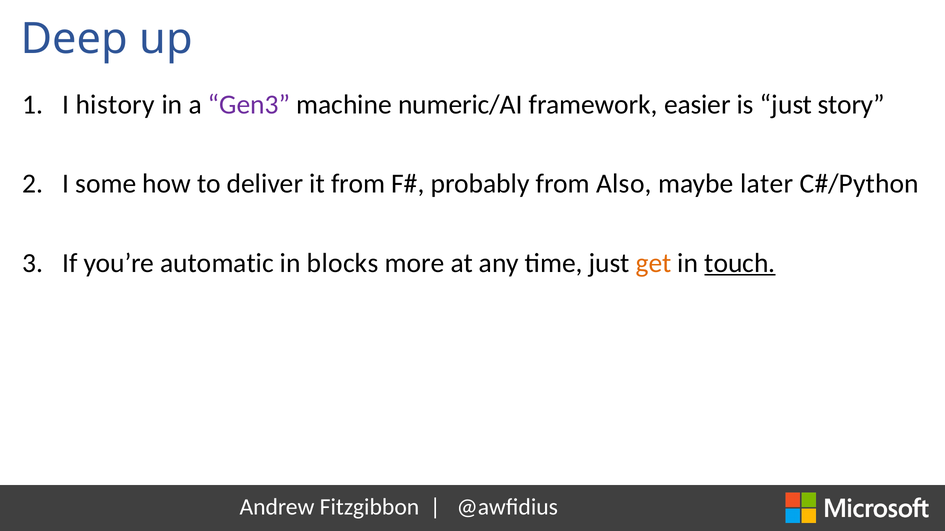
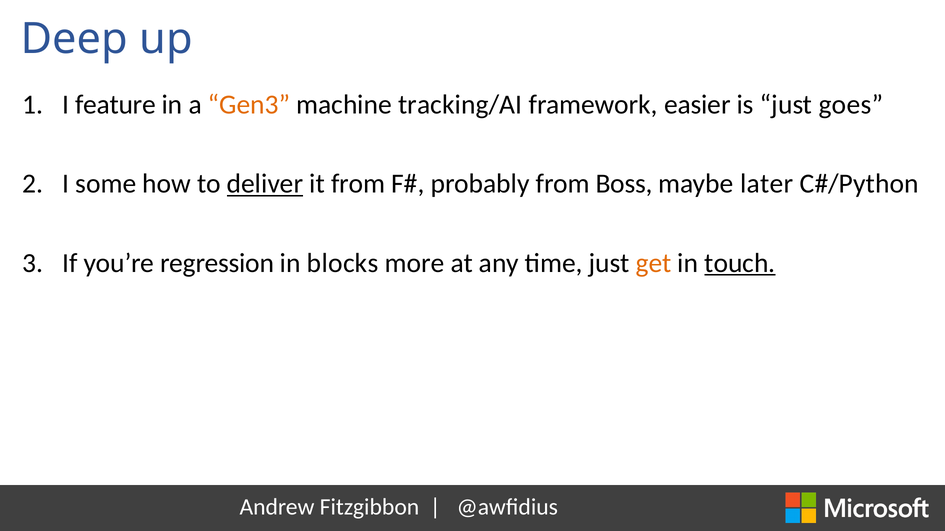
history: history -> feature (115, 105)
Gen3 colour: purple -> orange (249, 105)
numeric/AI: numeric/AI -> tracking/AI (460, 105)
story: story -> goes (851, 105)
deliver underline: none -> present (265, 184)
Also: Also -> Boss (624, 184)
automatic: automatic -> regression (217, 263)
